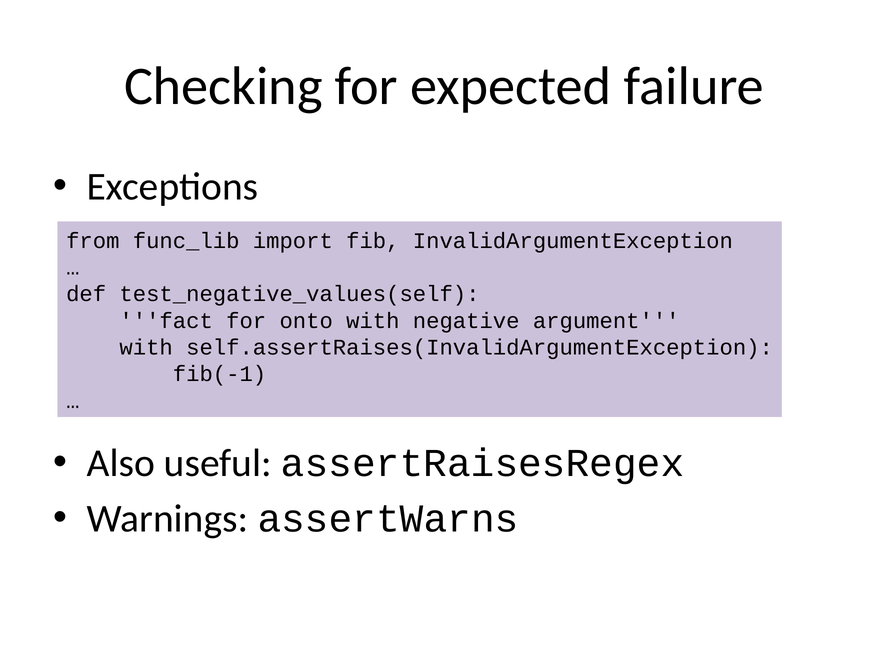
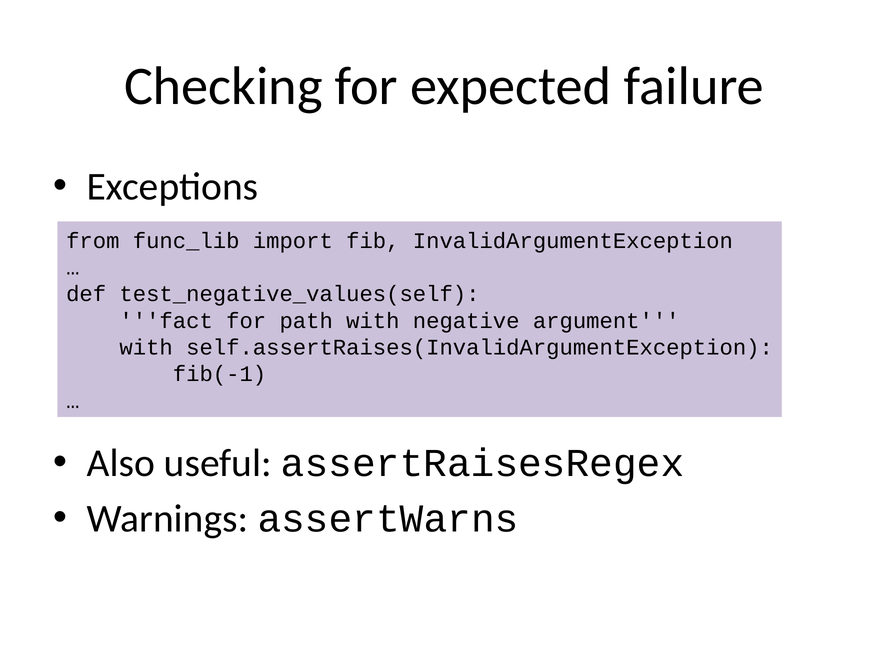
onto: onto -> path (306, 321)
